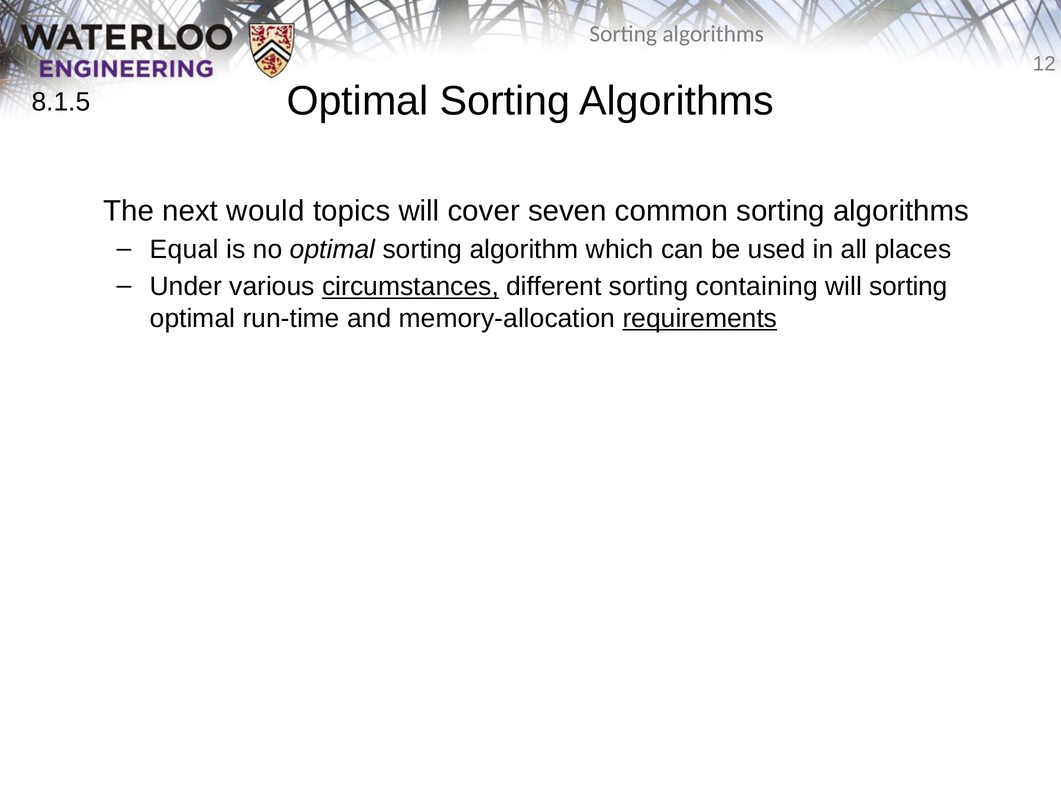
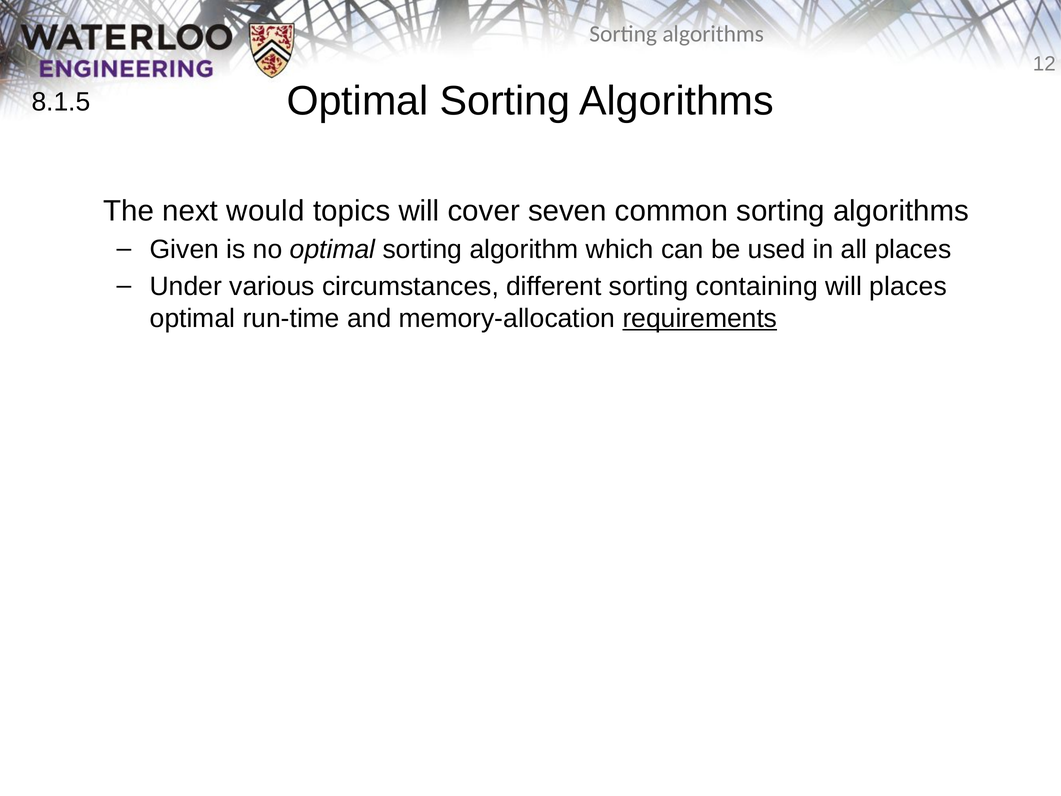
Equal: Equal -> Given (184, 249)
circumstances underline: present -> none (411, 287)
will sorting: sorting -> places (908, 287)
